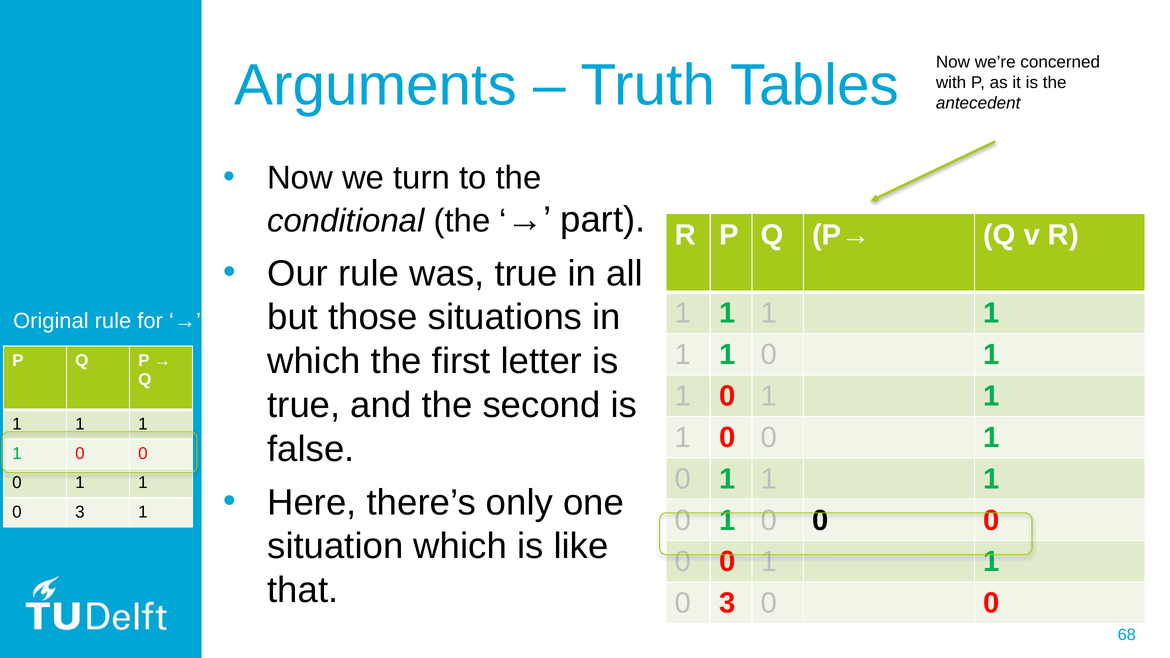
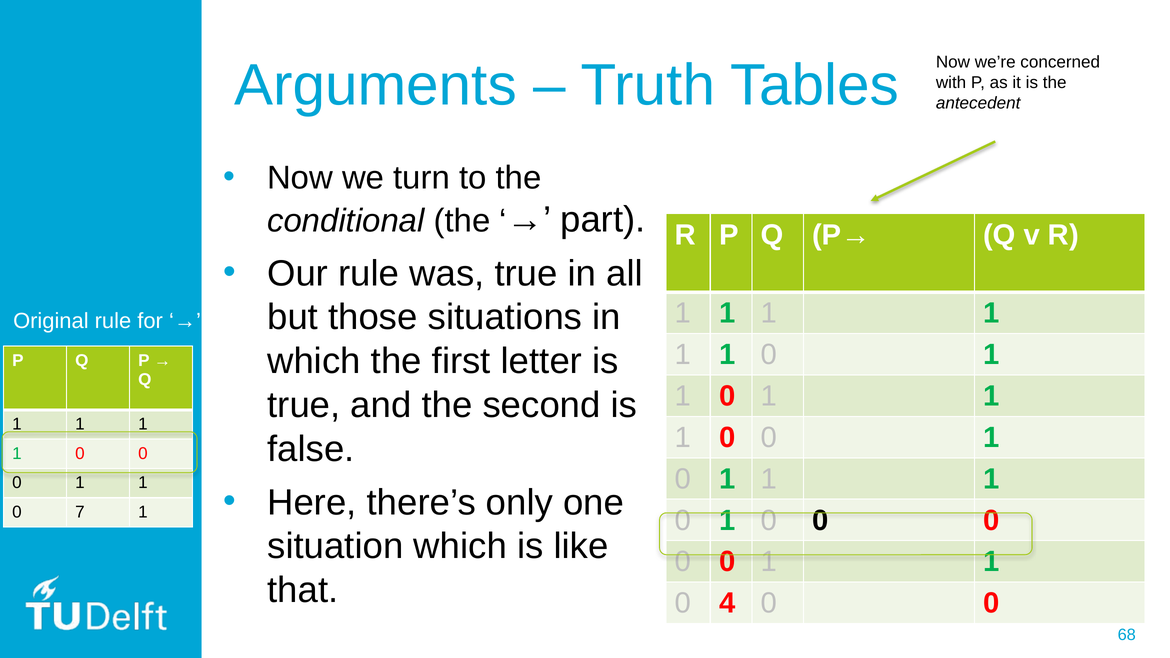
3: 3 -> 7 (80, 512)
3: 3 -> 4 (727, 603)
